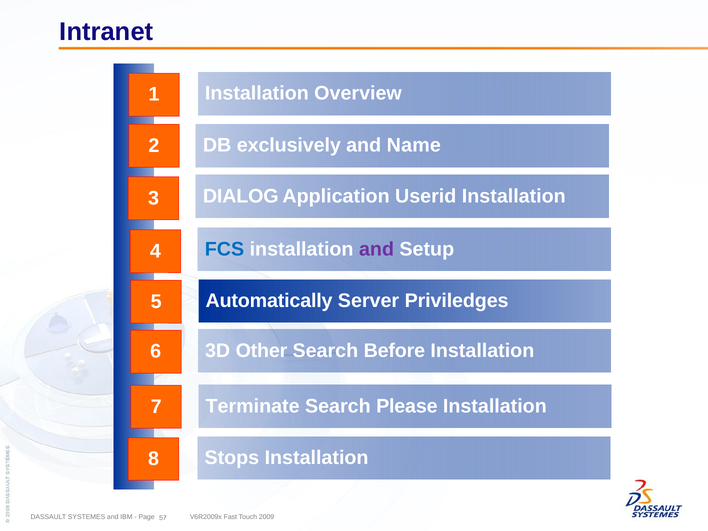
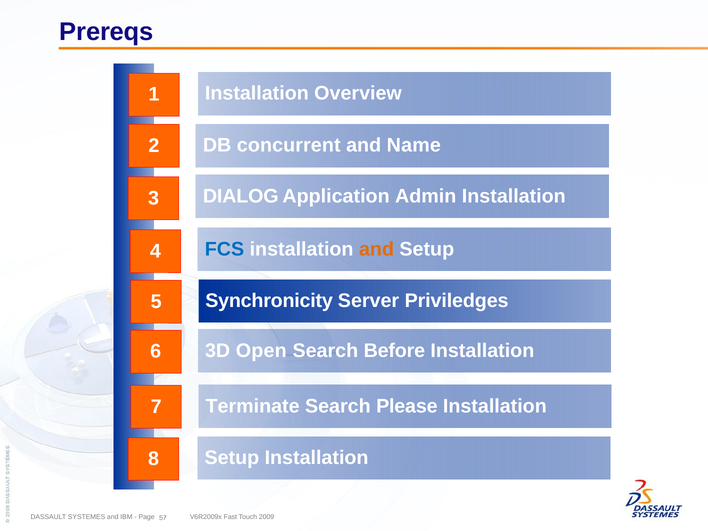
Intranet: Intranet -> Prereqs (106, 32)
exclusively: exclusively -> concurrent (289, 145)
Userid: Userid -> Admin (426, 196)
and colour: purple -> orange (377, 249)
Automatically: Automatically -> Synchronicity (269, 301)
Other: Other -> Open (261, 351)
Stops: Stops -> Setup (232, 458)
